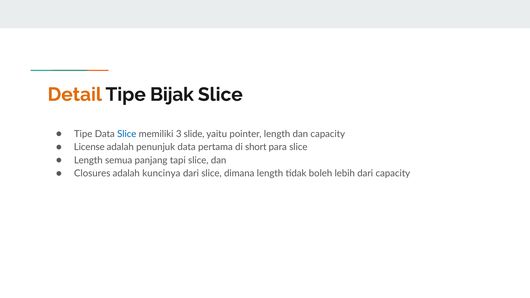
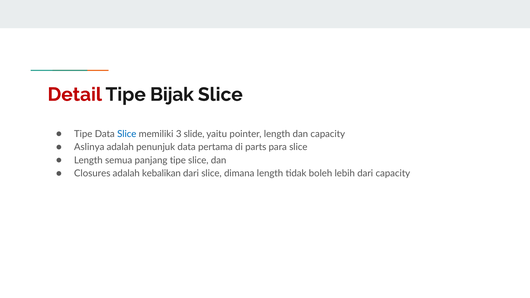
Detail colour: orange -> red (75, 95)
License: License -> Aslinya (89, 147)
short: short -> parts (256, 147)
panjang tapi: tapi -> tipe (178, 160)
kuncinya: kuncinya -> kebalikan (161, 174)
